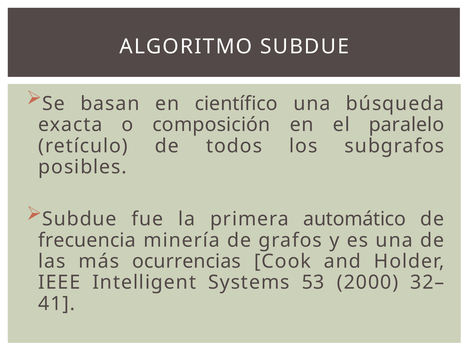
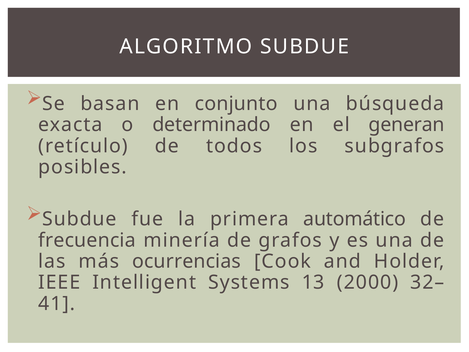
científico: científico -> conjunto (236, 104)
composición: composición -> determinado (212, 125)
paralelo: paralelo -> generan (407, 125)
53: 53 -> 13 (313, 282)
